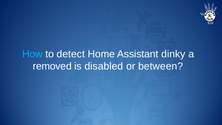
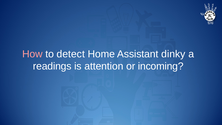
How colour: light blue -> pink (32, 54)
removed: removed -> readings (52, 66)
disabled: disabled -> attention (104, 66)
between: between -> incoming (161, 66)
